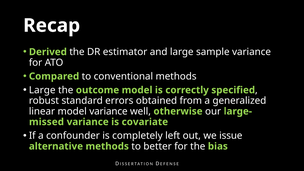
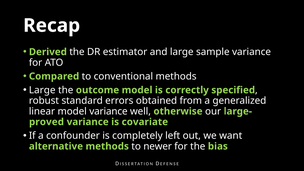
missed: missed -> proved (46, 122)
issue: issue -> want (231, 136)
better: better -> newer (158, 146)
